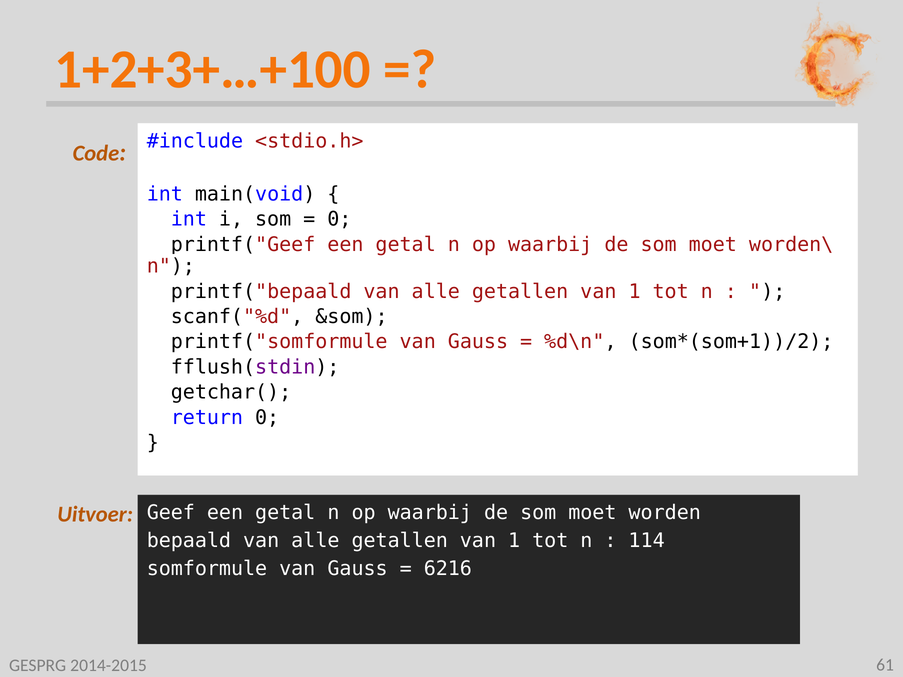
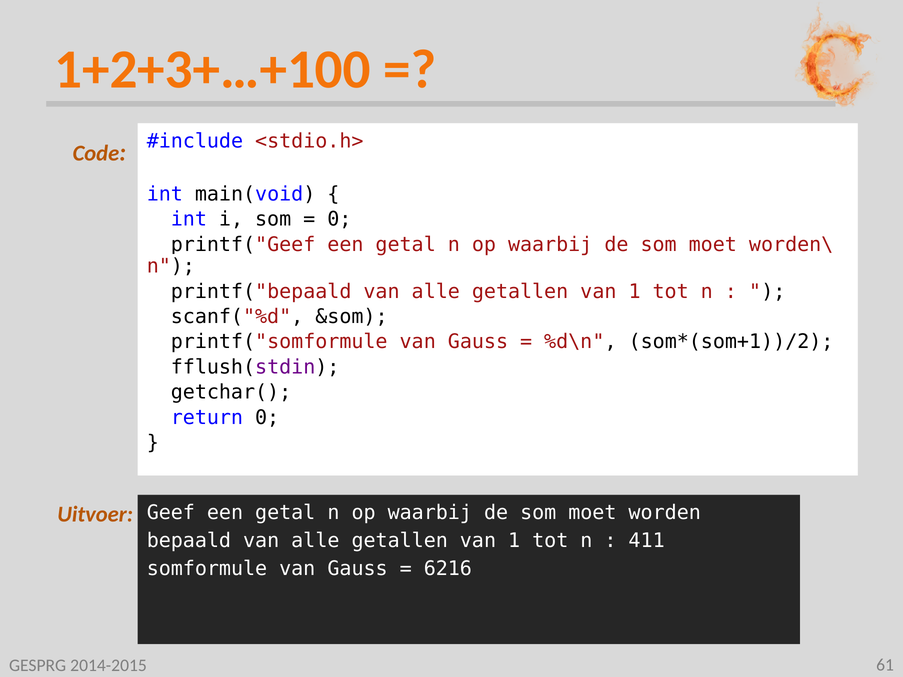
114: 114 -> 411 (647, 541)
